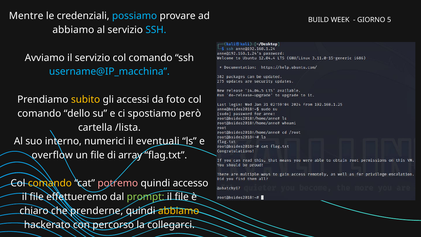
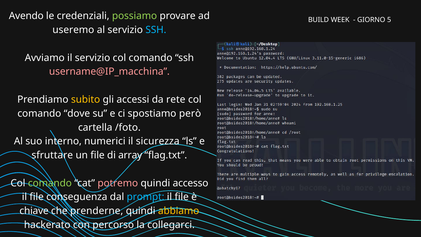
Mentre: Mentre -> Avendo (26, 16)
possiamo colour: light blue -> light green (135, 16)
abbiamo: abbiamo -> useremo (73, 30)
username@IP_macchina colour: light blue -> pink (109, 72)
foto: foto -> rete (176, 99)
dello: dello -> dove (77, 113)
/lista: /lista -> /foto (128, 127)
eventuali: eventuali -> sicurezza (158, 141)
overflow: overflow -> sfruttare (52, 155)
comando colour: yellow -> light green (50, 183)
effettueremo: effettueremo -> conseguenza (77, 197)
prompt colour: light green -> light blue (146, 197)
chiaro: chiaro -> chiave (34, 211)
